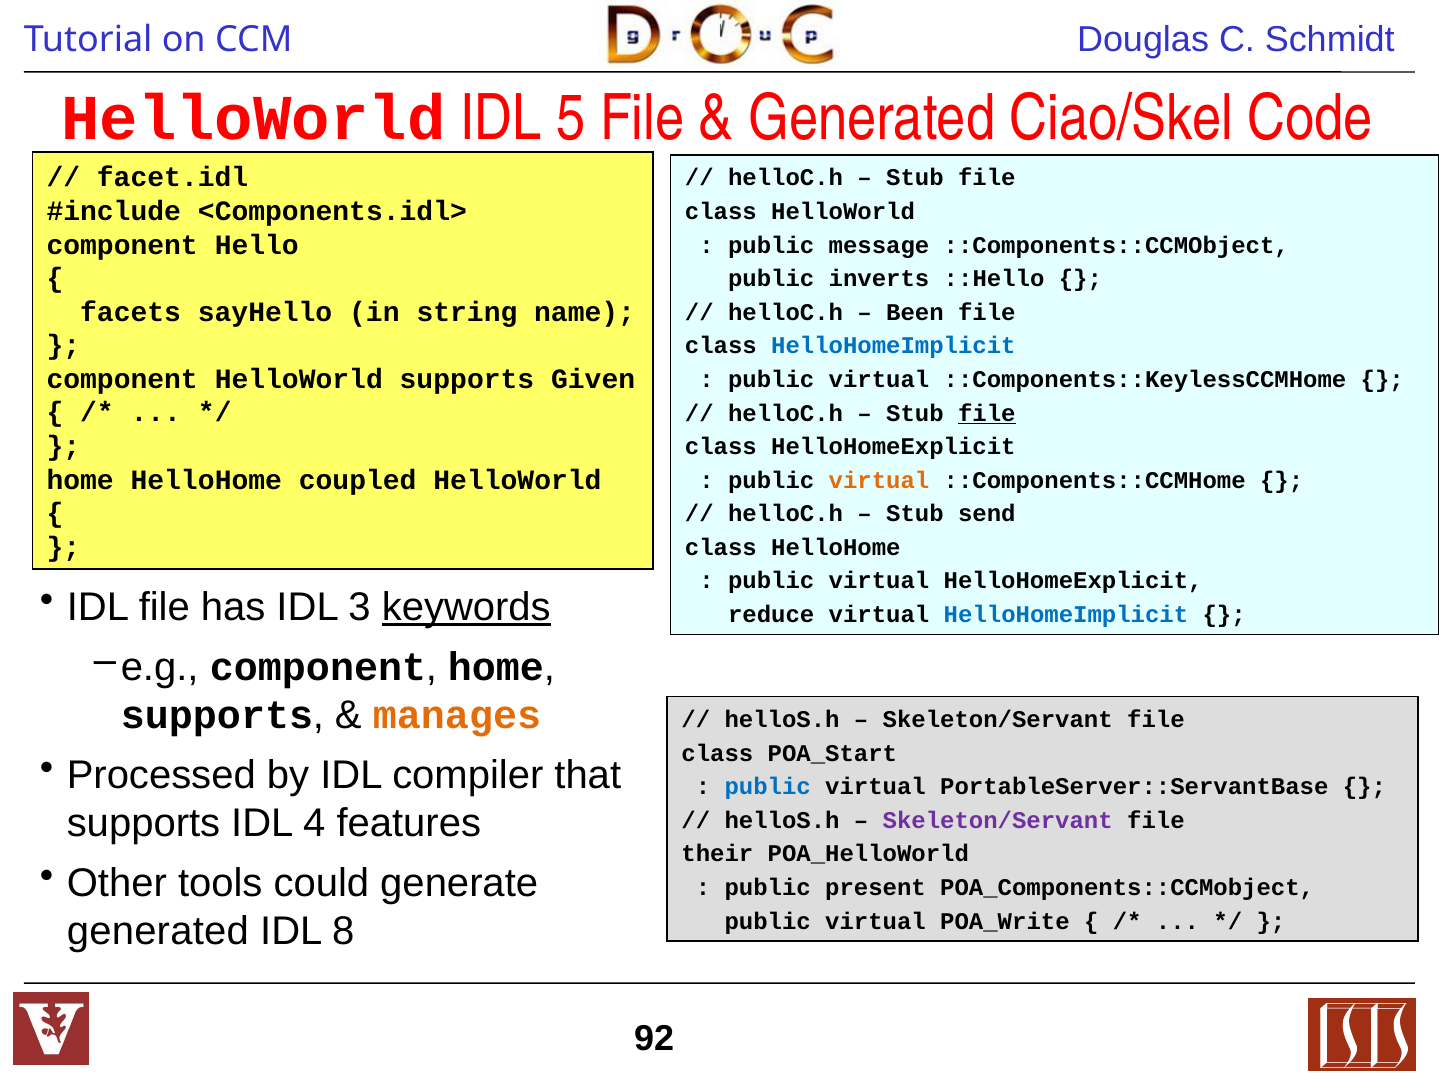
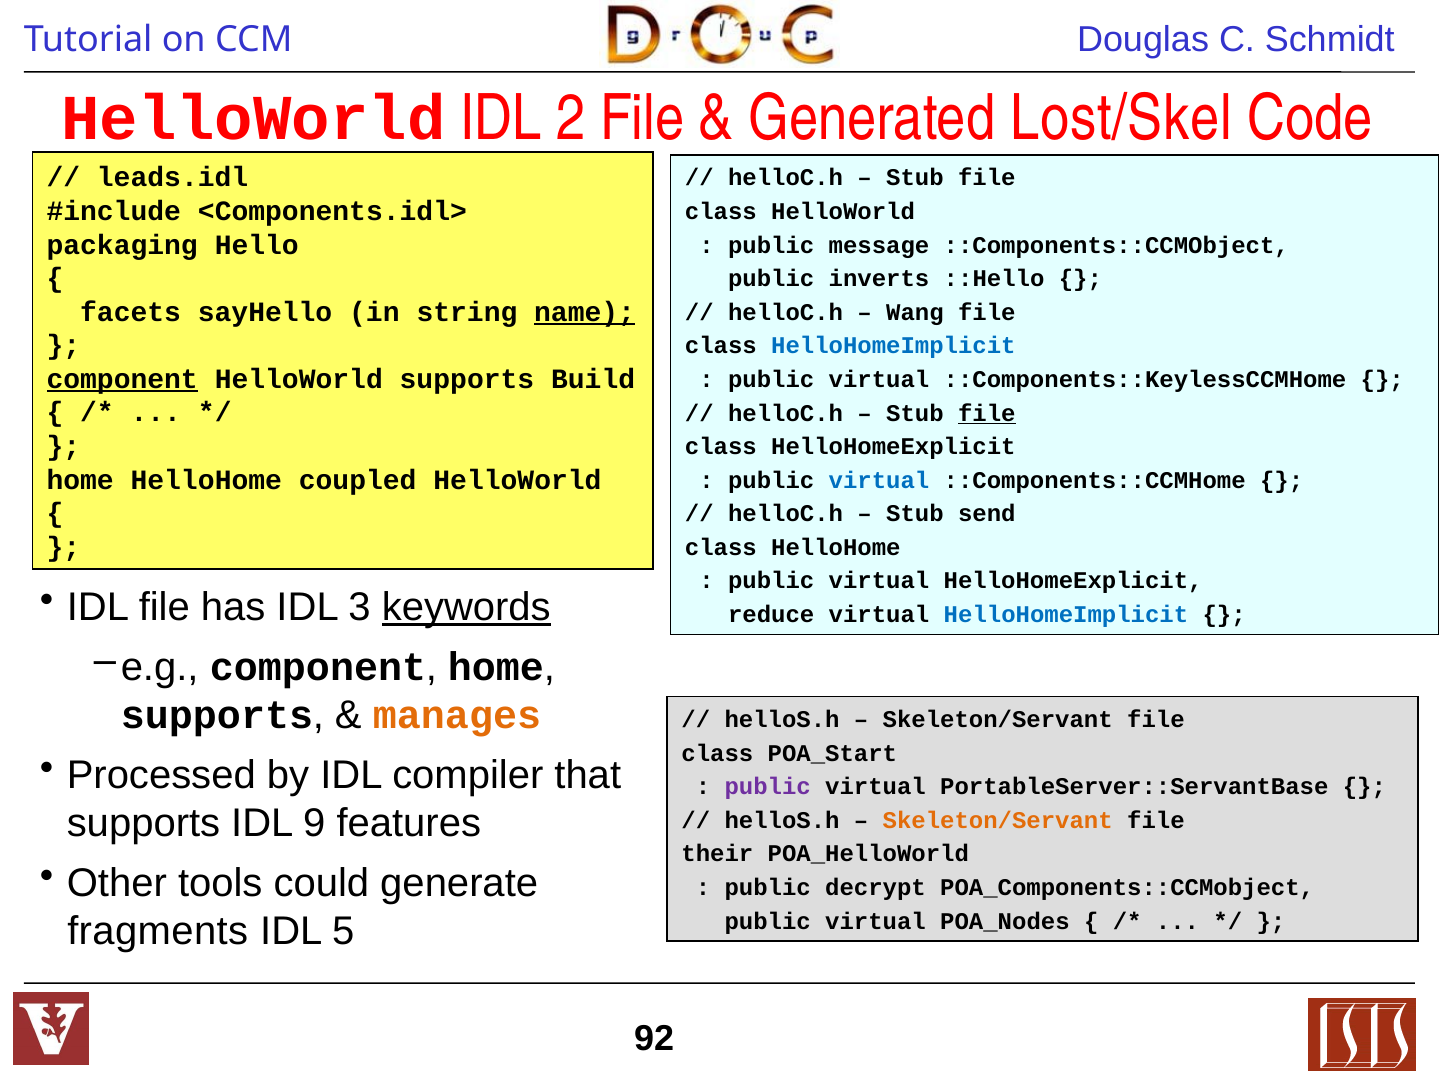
5: 5 -> 2 (571, 118)
Ciao/Skel: Ciao/Skel -> Lost/Skel (1121, 118)
facet.idl: facet.idl -> leads.idl (173, 178)
component: component -> packaging (122, 245)
name underline: none -> present (585, 312)
Been: Been -> Wang (915, 312)
component underline: none -> present (122, 379)
Given: Given -> Build (593, 379)
virtual colour: orange -> blue (879, 480)
public colour: blue -> purple (768, 787)
4: 4 -> 9 (314, 823)
Skeleton/Servant colour: purple -> orange (998, 821)
present: present -> decrypt (876, 888)
POA_Write: POA_Write -> POA_Nodes (1005, 921)
generated: generated -> fragments (158, 931)
8: 8 -> 5 (343, 931)
